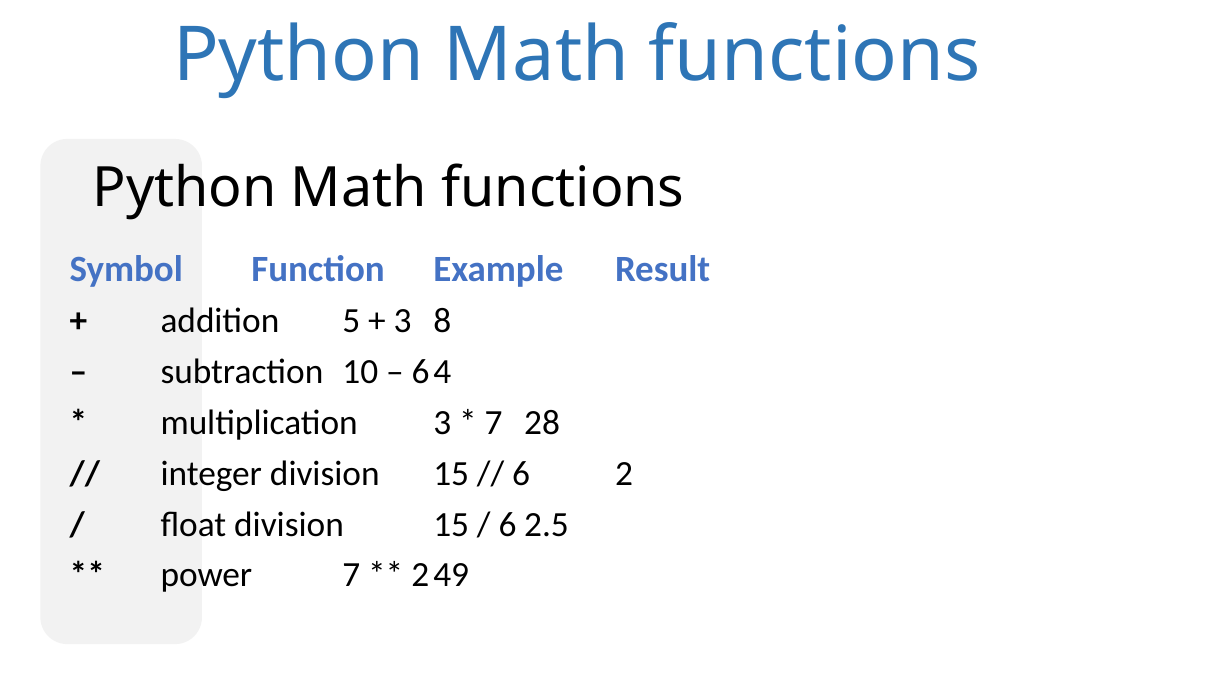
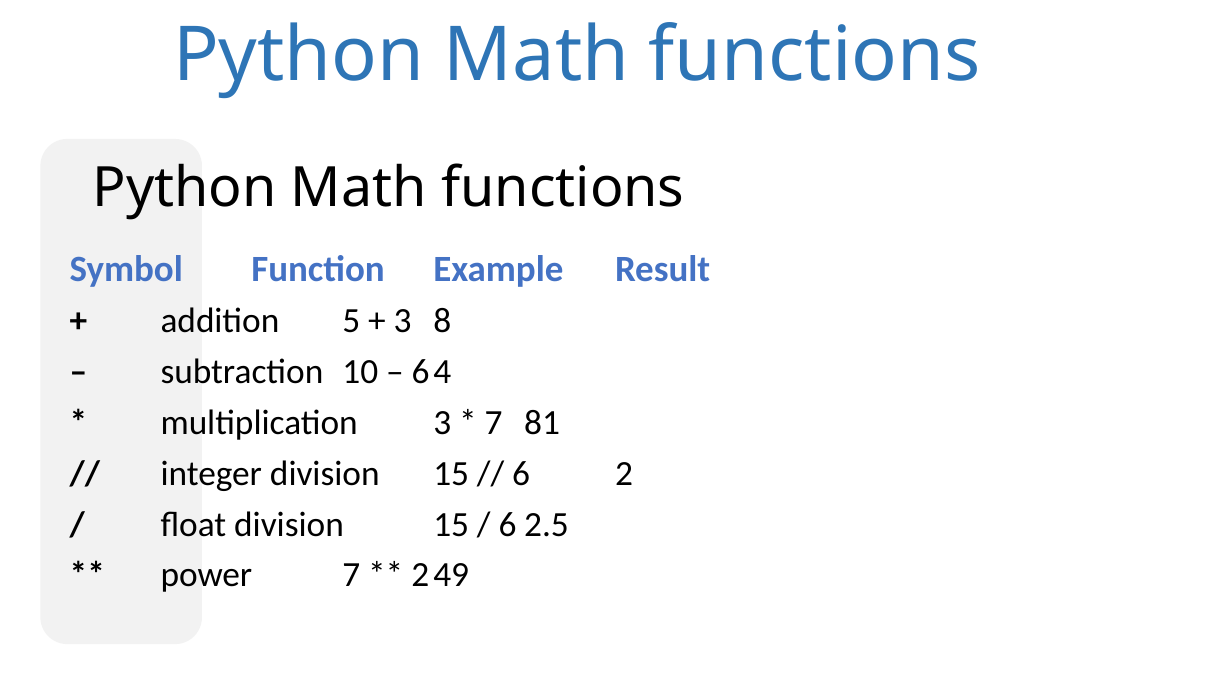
28: 28 -> 81 (542, 423)
